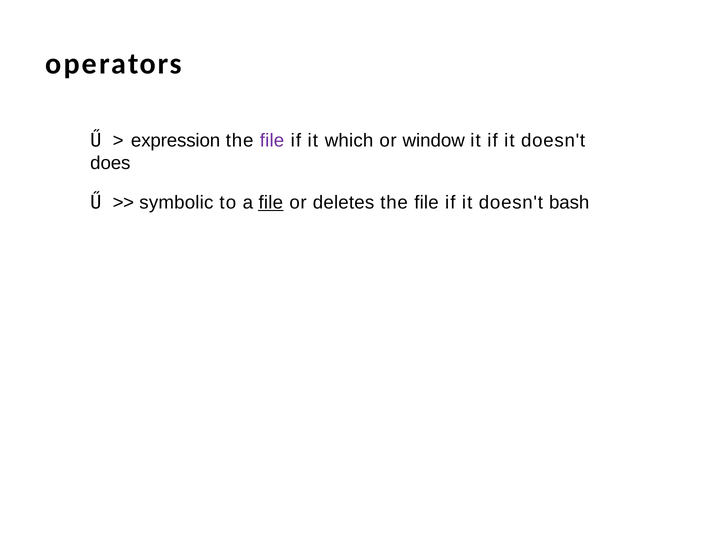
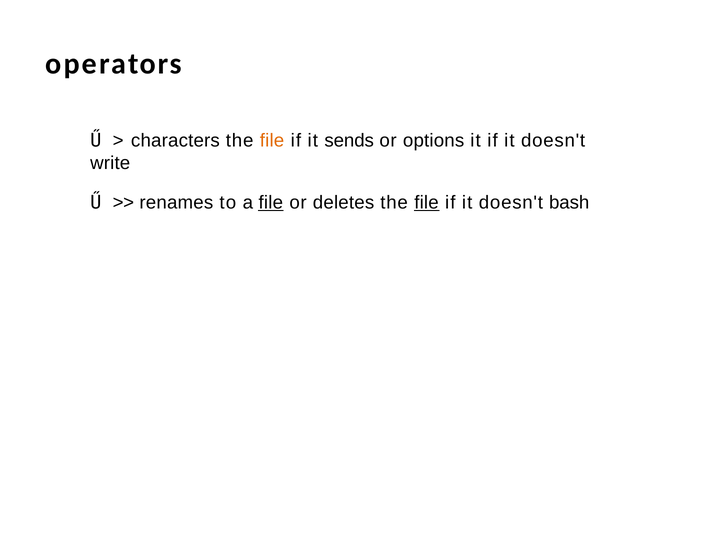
expression: expression -> characters (175, 140)
file colour: purple -> orange (272, 140)
which: which -> sends (349, 140)
window: window -> options (434, 140)
does: does -> write (110, 163)
symbolic: symbolic -> renames (176, 202)
file underline: none -> present (426, 202)
